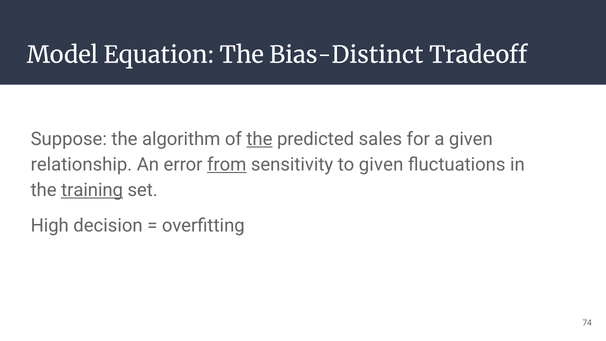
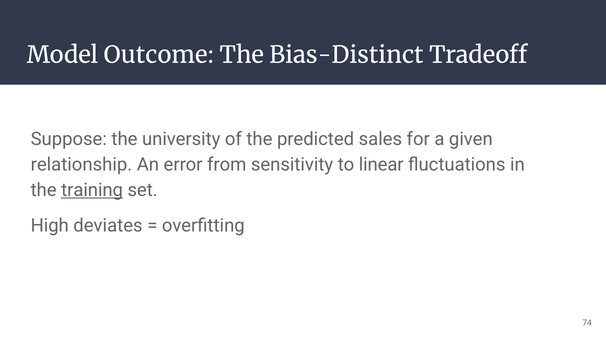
Equation: Equation -> Outcome (159, 55)
algorithm: algorithm -> university (181, 139)
the underline: present -> none (259, 139)
from underline: present -> none (227, 164)
to given: given -> linear (381, 164)
decision: decision -> deviates (108, 226)
